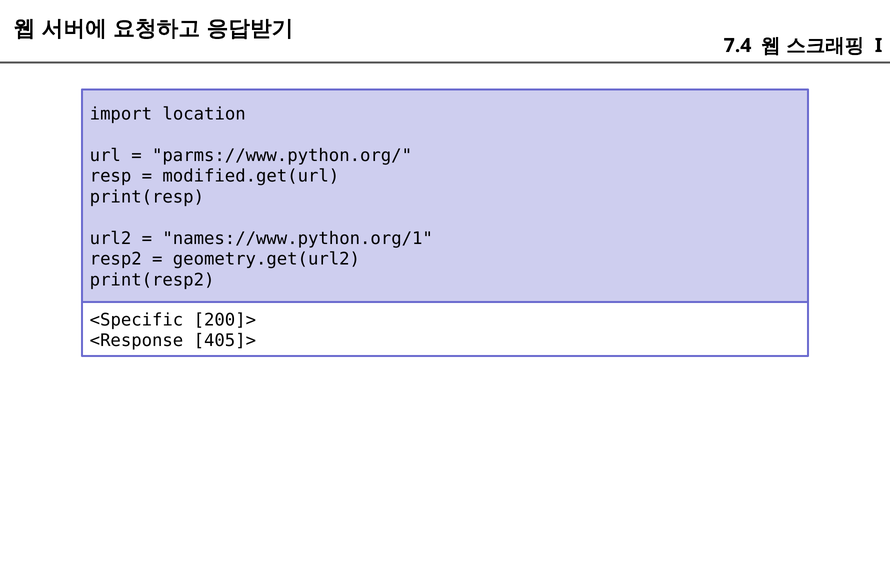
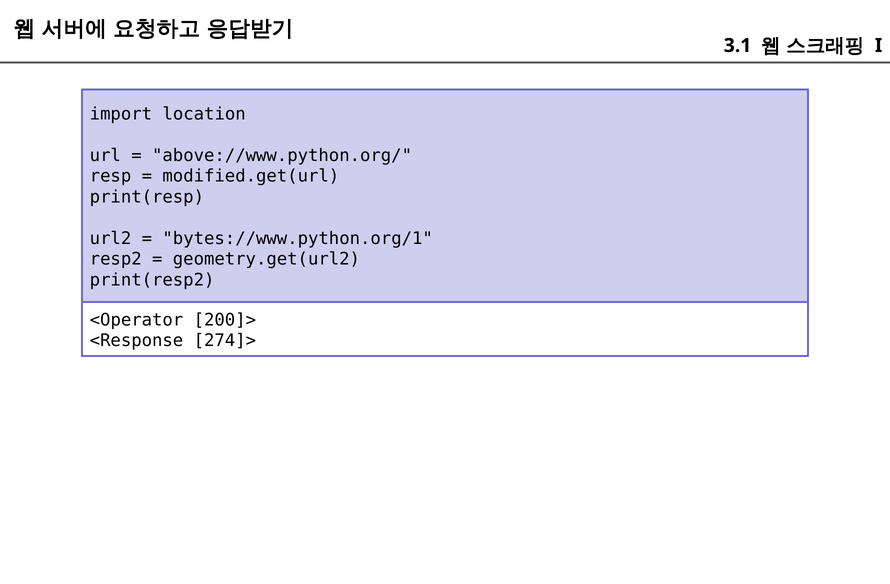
7.4: 7.4 -> 3.1 (738, 46)
parms://www.python.org/: parms://www.python.org/ -> above://www.python.org/ (282, 156)
names://www.python.org/1: names://www.python.org/1 -> bytes://www.python.org/1 (298, 239)
<Specific: <Specific -> <Operator (137, 320)
405]>: 405]> -> 274]> (225, 341)
